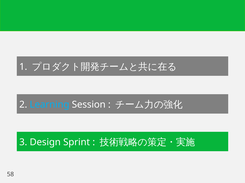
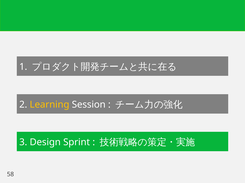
Learning colour: light blue -> yellow (50, 105)
